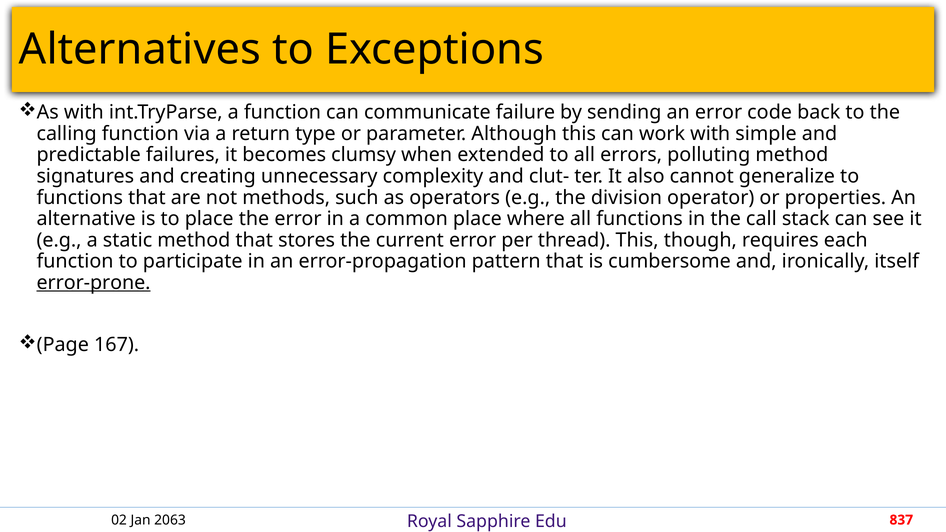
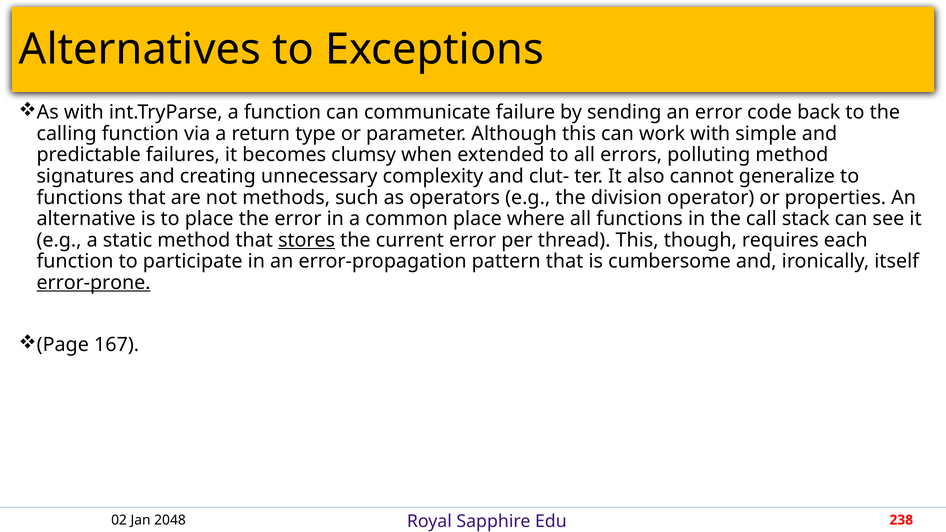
stores underline: none -> present (307, 240)
2063: 2063 -> 2048 (170, 520)
837: 837 -> 238 (901, 520)
